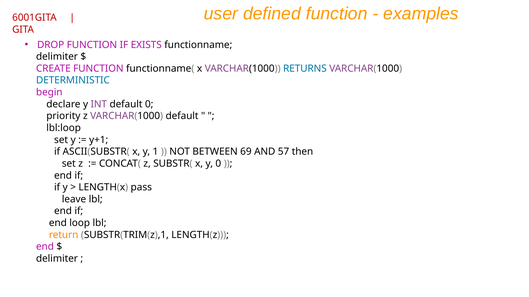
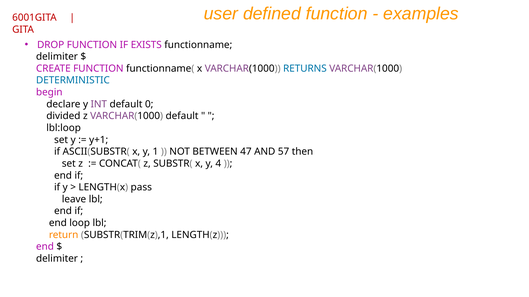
priority: priority -> divided (63, 116)
69: 69 -> 47 (246, 152)
y 0: 0 -> 4 (218, 164)
